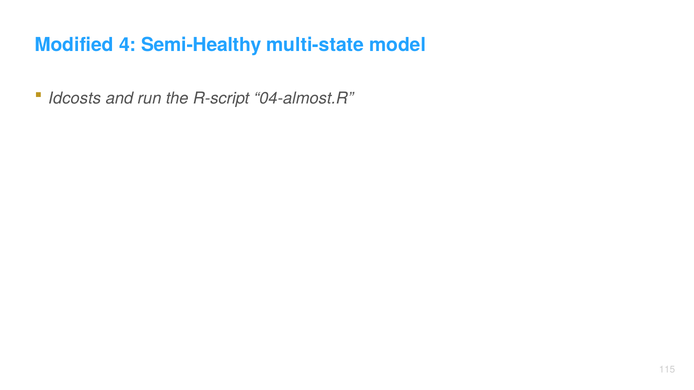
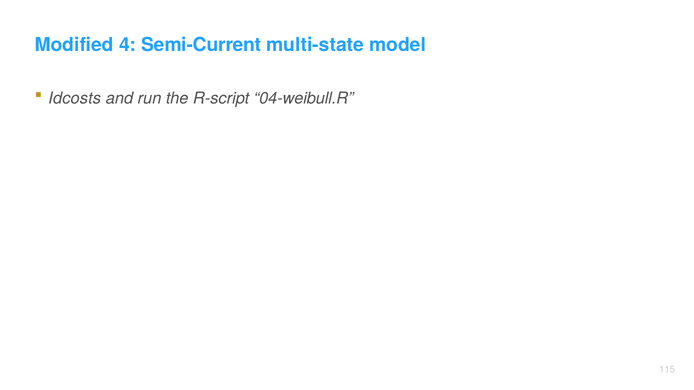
Semi-Healthy: Semi-Healthy -> Semi-Current (201, 45)
04-almost.R: 04-almost.R -> 04-weibull.R (304, 98)
